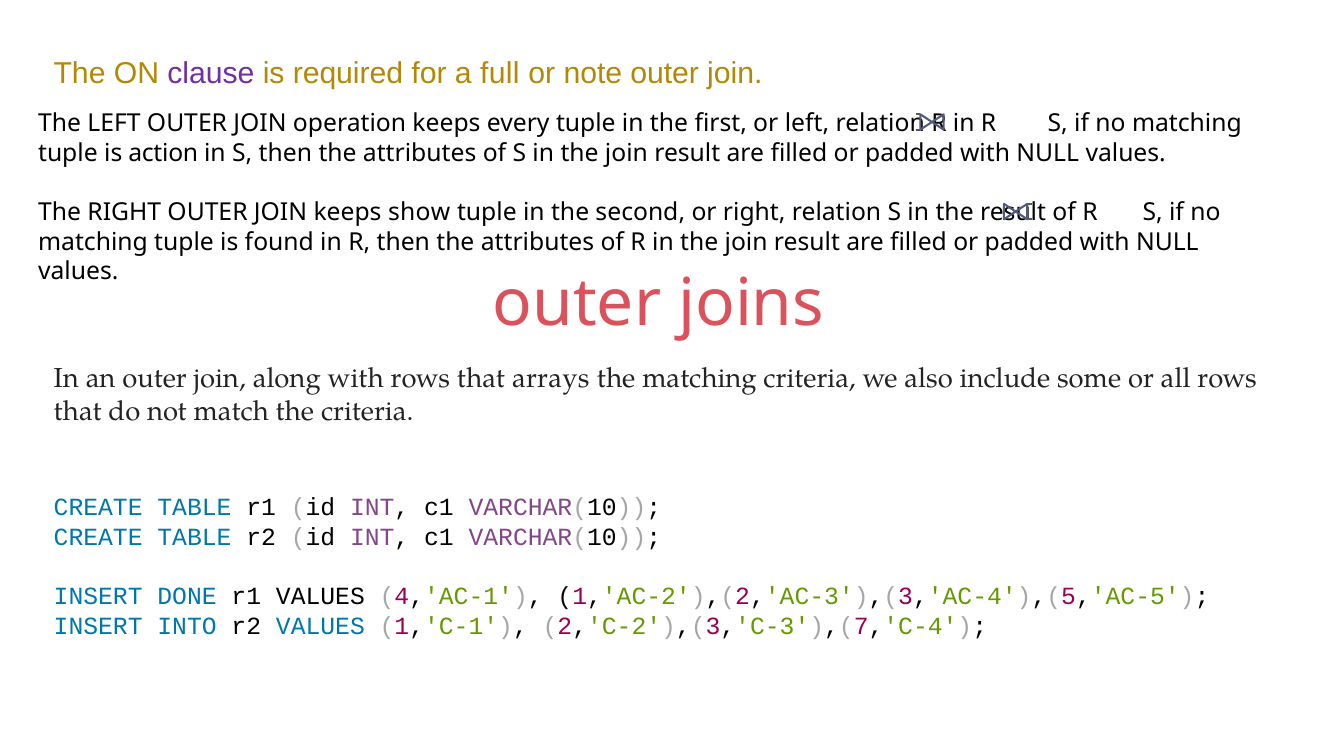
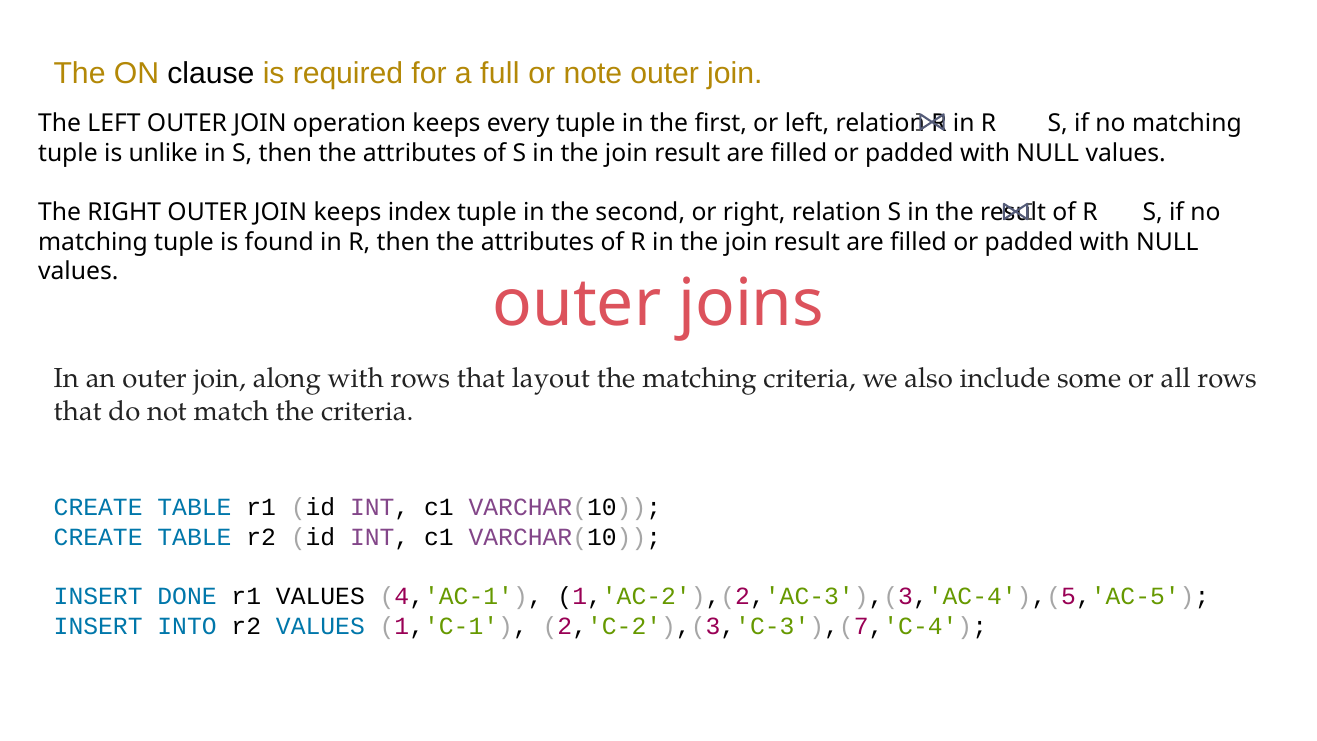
clause colour: purple -> black (211, 74)
action: action -> unlike (163, 153)
show: show -> index (419, 212)
arrays: arrays -> layout (551, 378)
